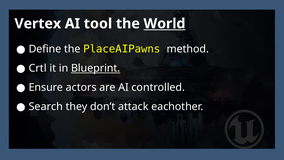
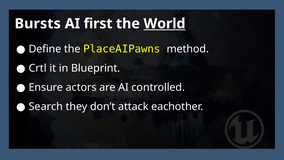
Vertex: Vertex -> Bursts (38, 24)
tool: tool -> first (98, 24)
Blueprint underline: present -> none (96, 68)
